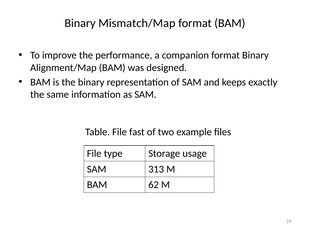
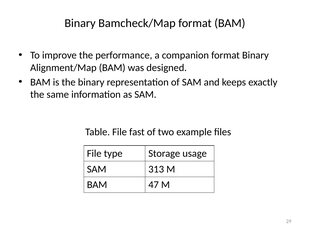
Mismatch/Map: Mismatch/Map -> Bamcheck/Map (137, 23)
62: 62 -> 47 (154, 185)
